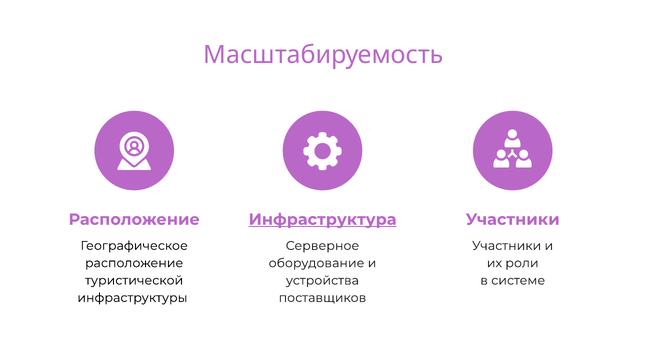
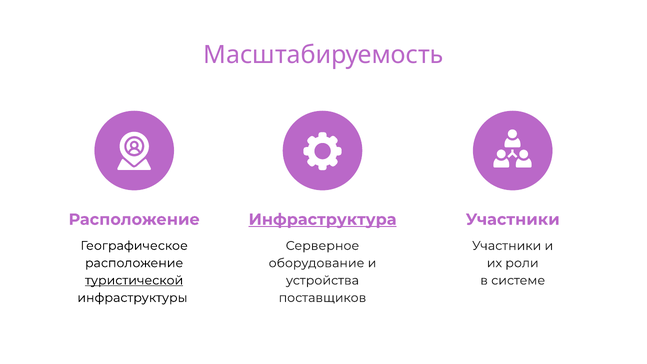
туристической underline: none -> present (134, 280)
